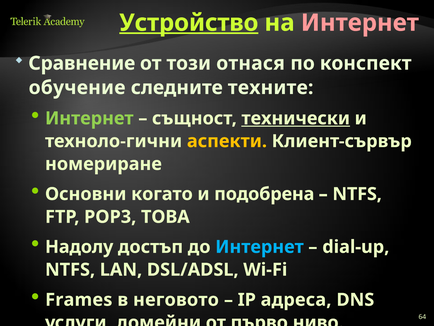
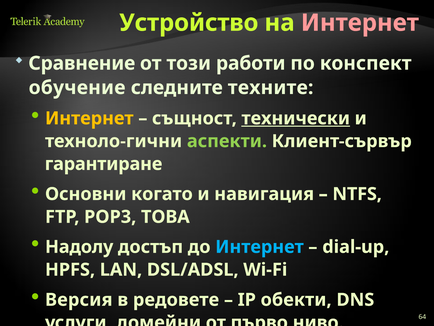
Устройство underline: present -> none (189, 23)
отнася: отнася -> работи (251, 63)
Интернет colour: light green -> yellow (89, 118)
аспекти colour: yellow -> light green (227, 141)
номериране: номериране -> гарантиране (104, 164)
подобрена: подобрена -> навигация (264, 194)
NTFS: NTFS -> HPFS (70, 269)
Frames: Frames -> Версия (79, 299)
неговото: неговото -> редовете (176, 299)
адреса: адреса -> обекти (296, 299)
